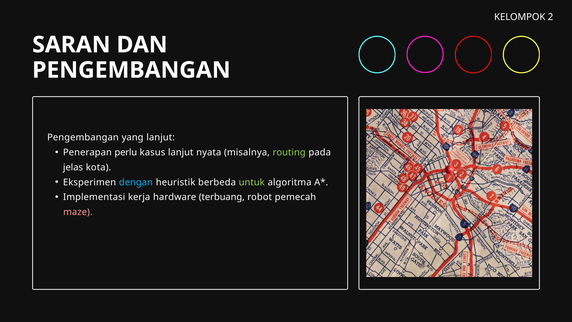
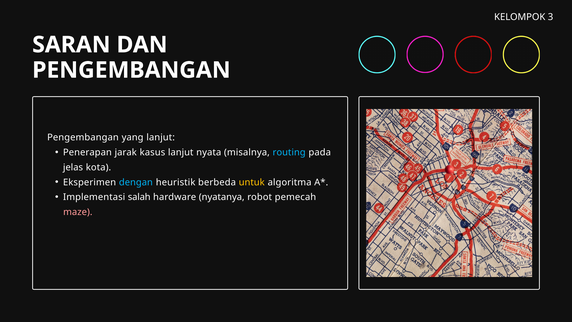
2: 2 -> 3 (551, 17)
perlu: perlu -> jarak (126, 152)
routing colour: light green -> light blue (289, 152)
untuk colour: light green -> yellow (252, 182)
kerja: kerja -> salah (139, 197)
terbuang: terbuang -> nyatanya (222, 197)
